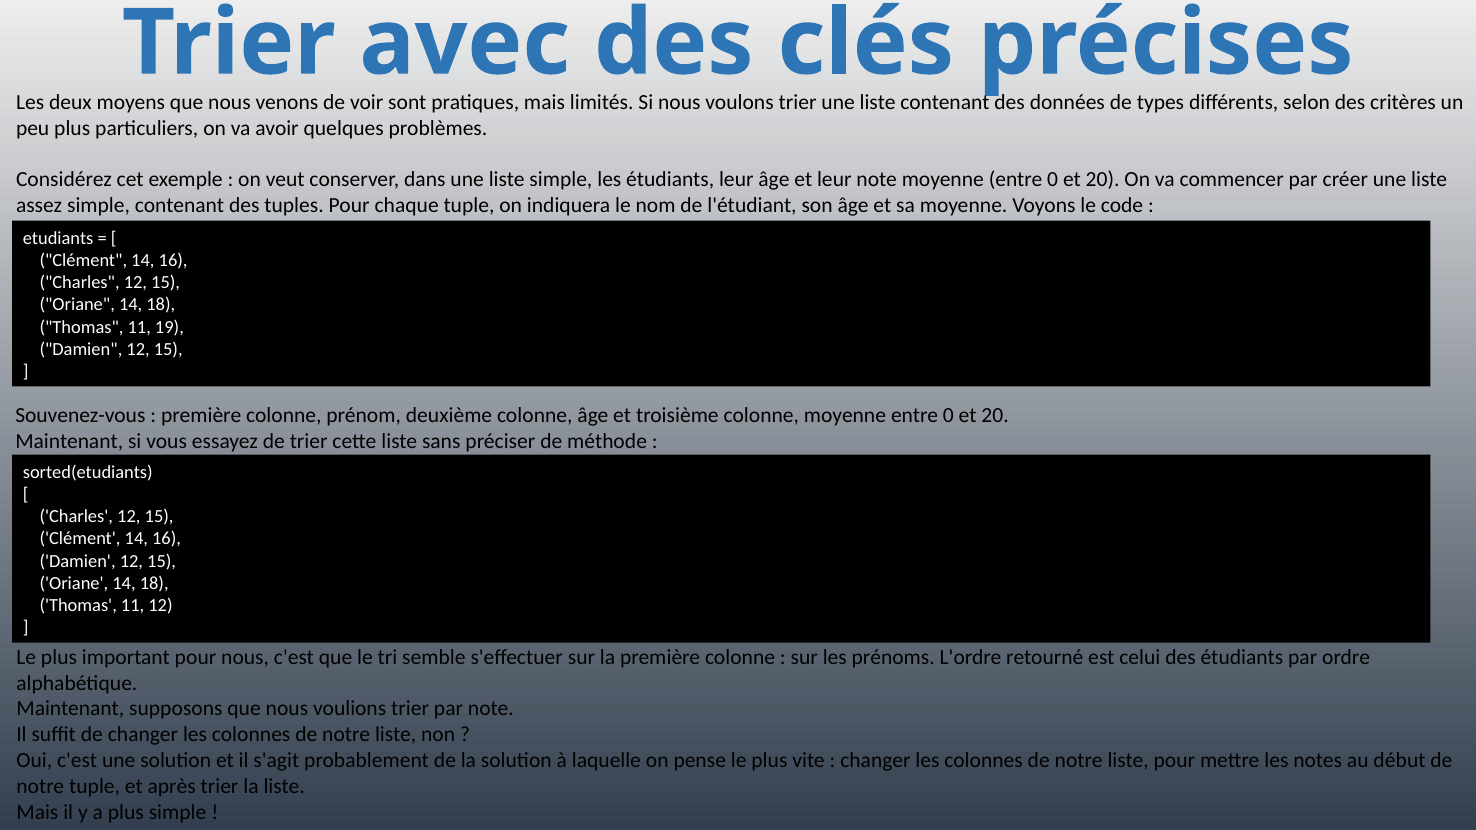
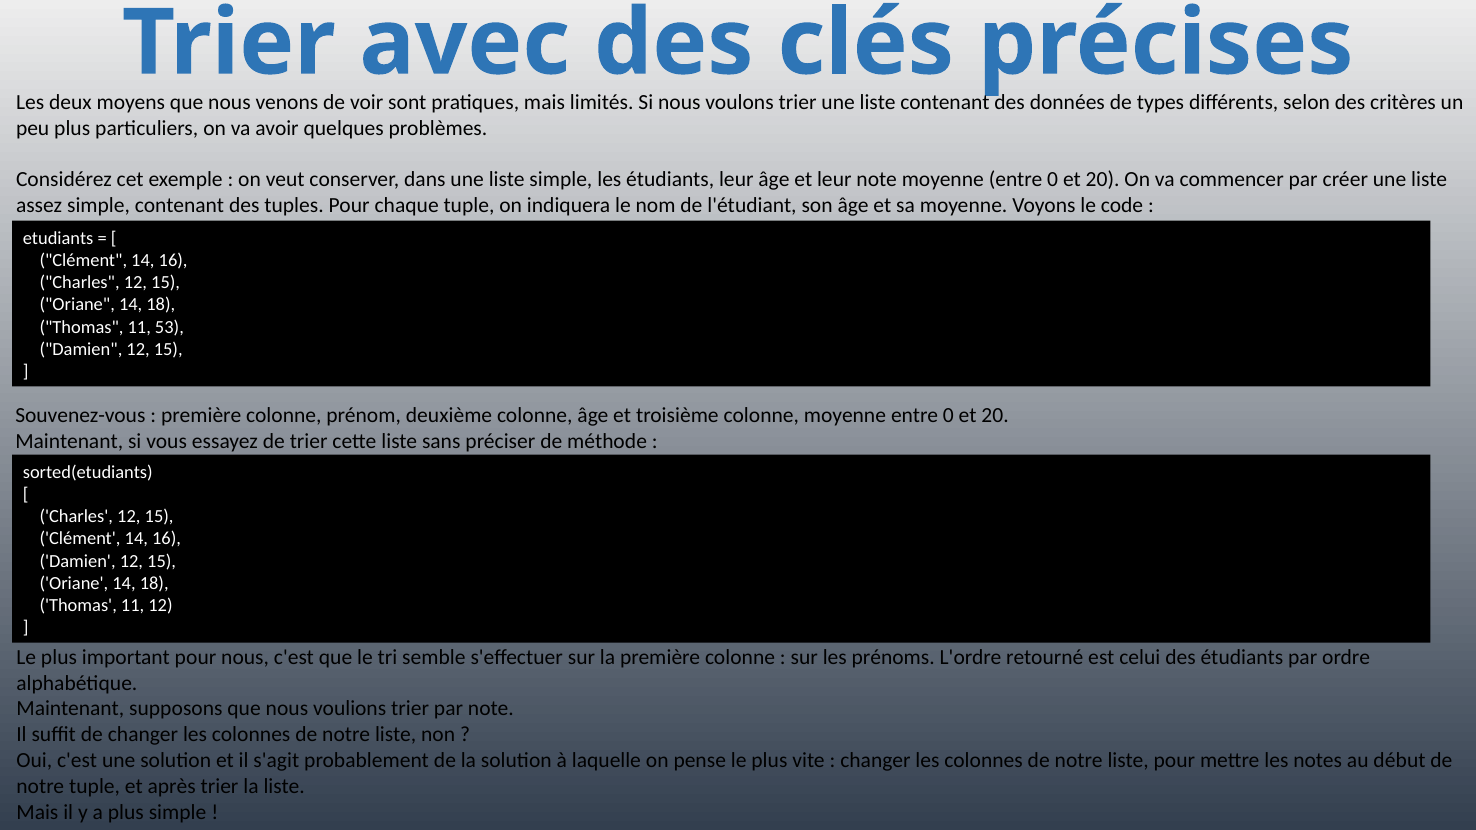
19: 19 -> 53 (169, 327)
